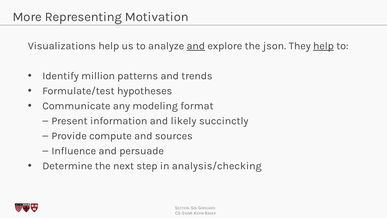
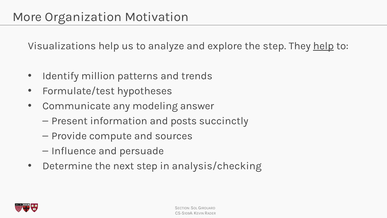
Representing: Representing -> Organization (83, 17)
and underline: present -> none (196, 46)
the json: json -> step (274, 46)
format: format -> answer (197, 106)
likely: likely -> posts (184, 121)
